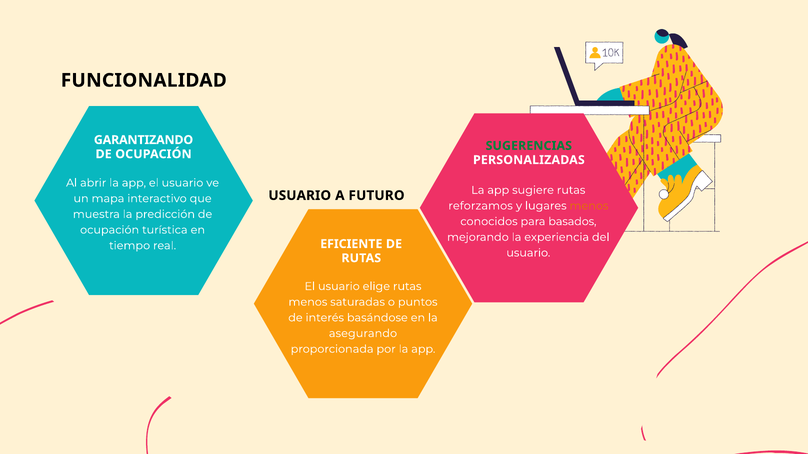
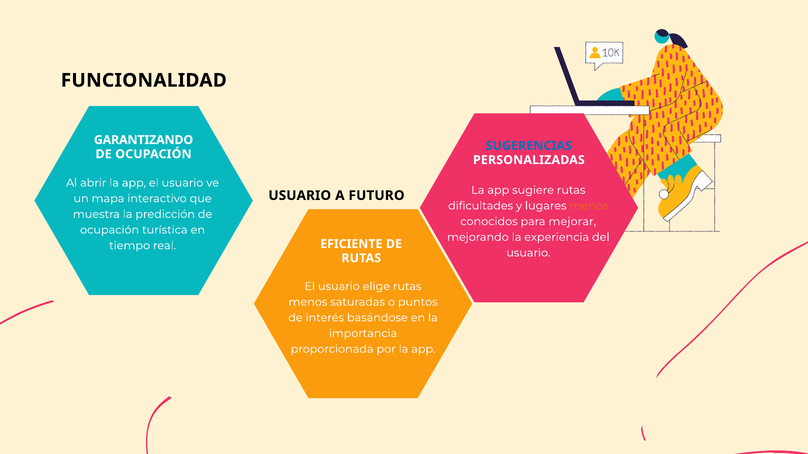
SUGERENCIAS colour: green -> blue (529, 146)
reforzamos: reforzamos -> dificultades (481, 206)
basados: basados -> mejorar (572, 222)
asegurando: asegurando -> importancia (363, 334)
